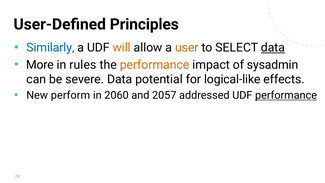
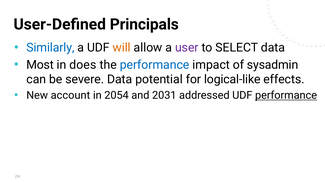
Principles: Principles -> Principals (144, 24)
user colour: orange -> purple (187, 48)
data underline: present -> none (273, 48)
More: More -> Most (40, 65)
rules: rules -> does (83, 65)
performance colour: orange -> blue (155, 65)
perform: perform -> account (70, 95)
2060: 2060 -> 2054 (117, 95)
2057: 2057 -> 2031 (164, 95)
